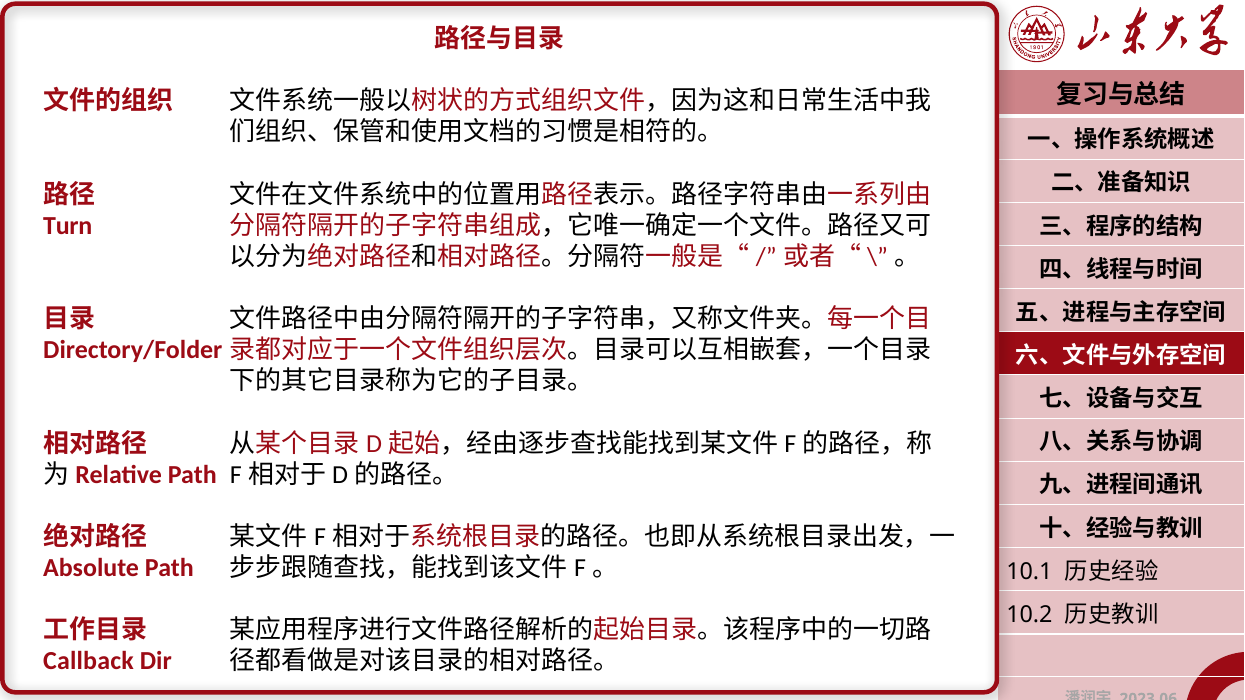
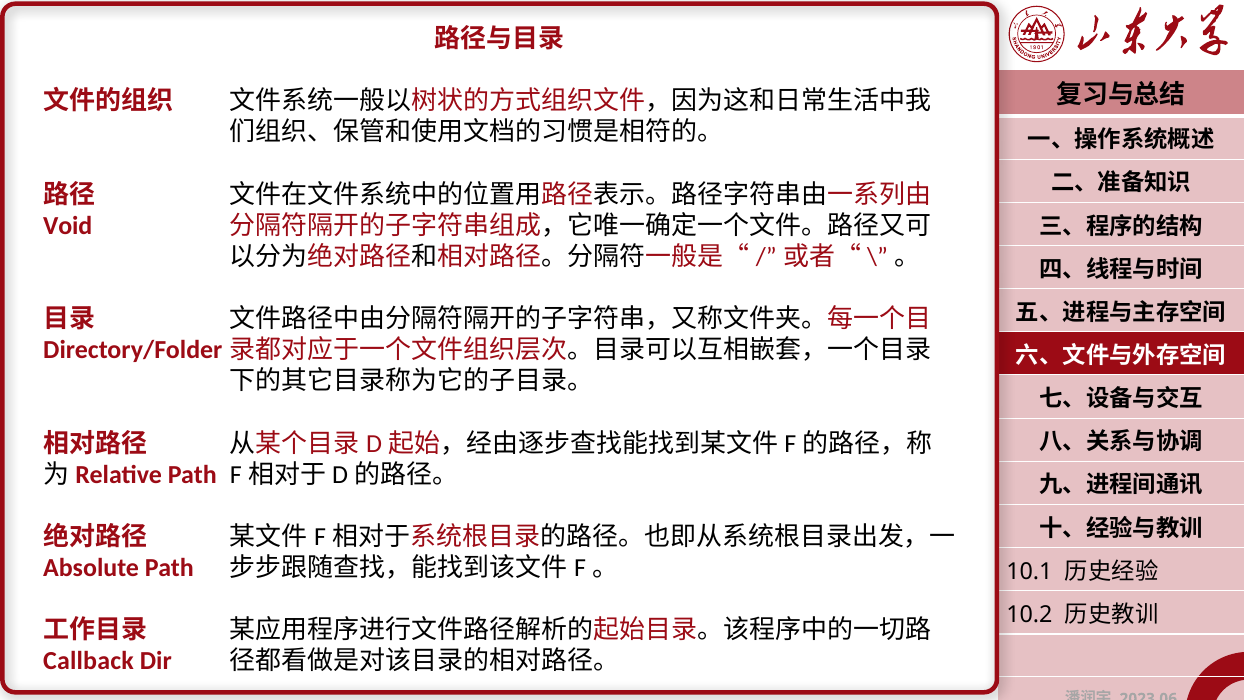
Turn: Turn -> Void (68, 226)
